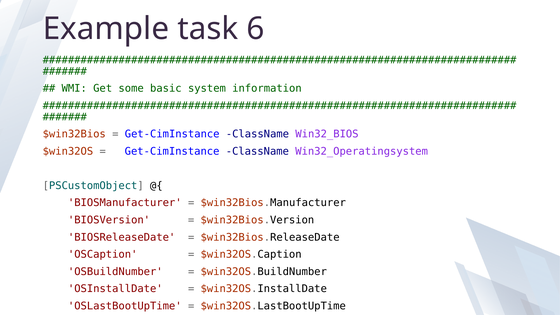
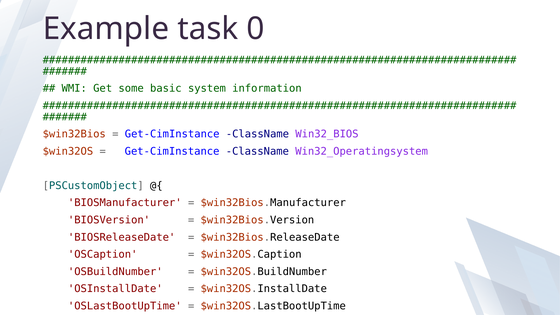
6: 6 -> 0 (255, 29)
